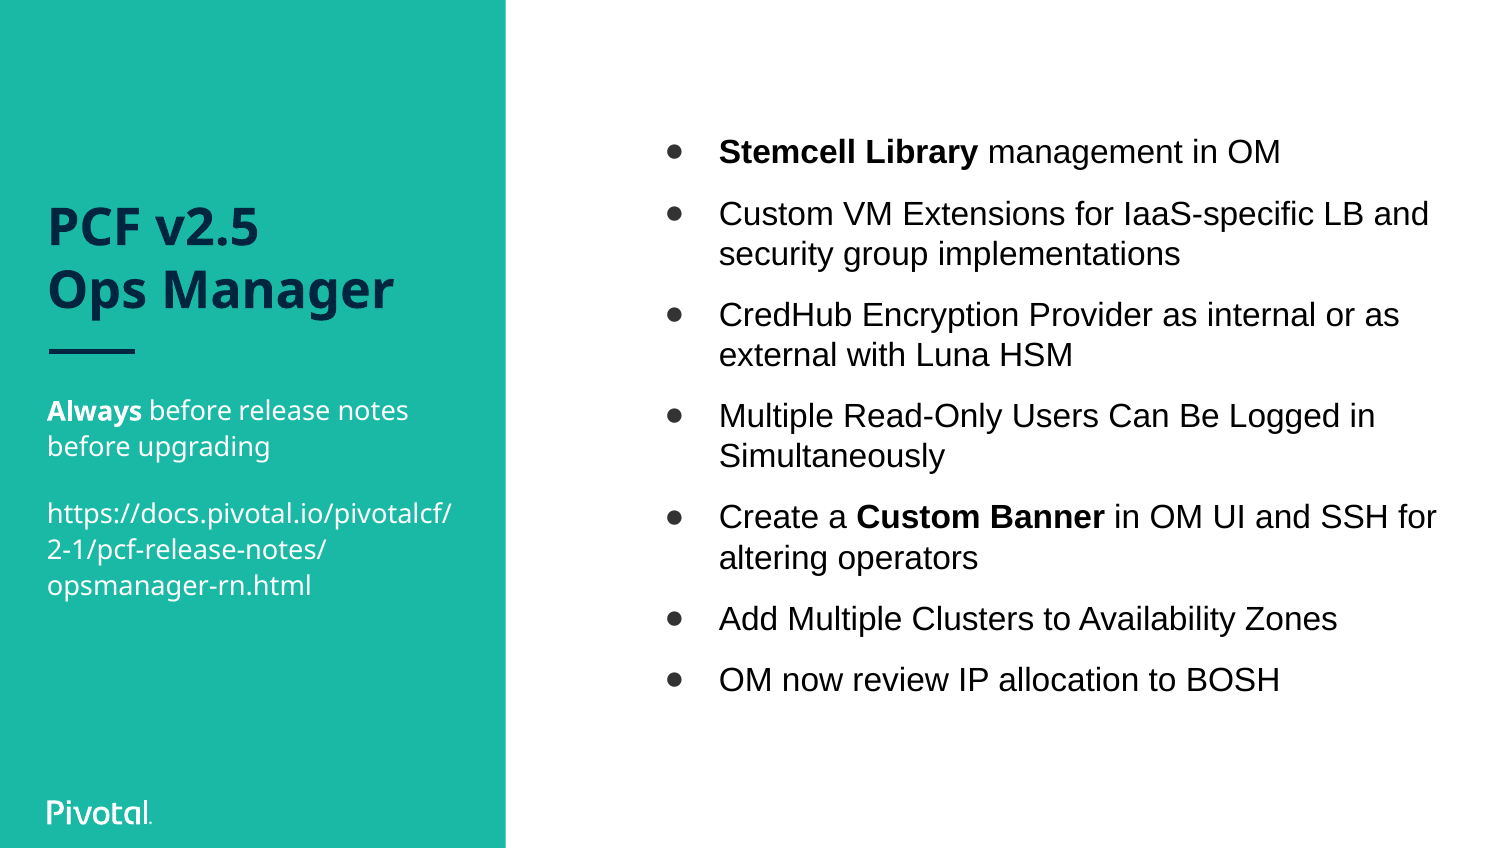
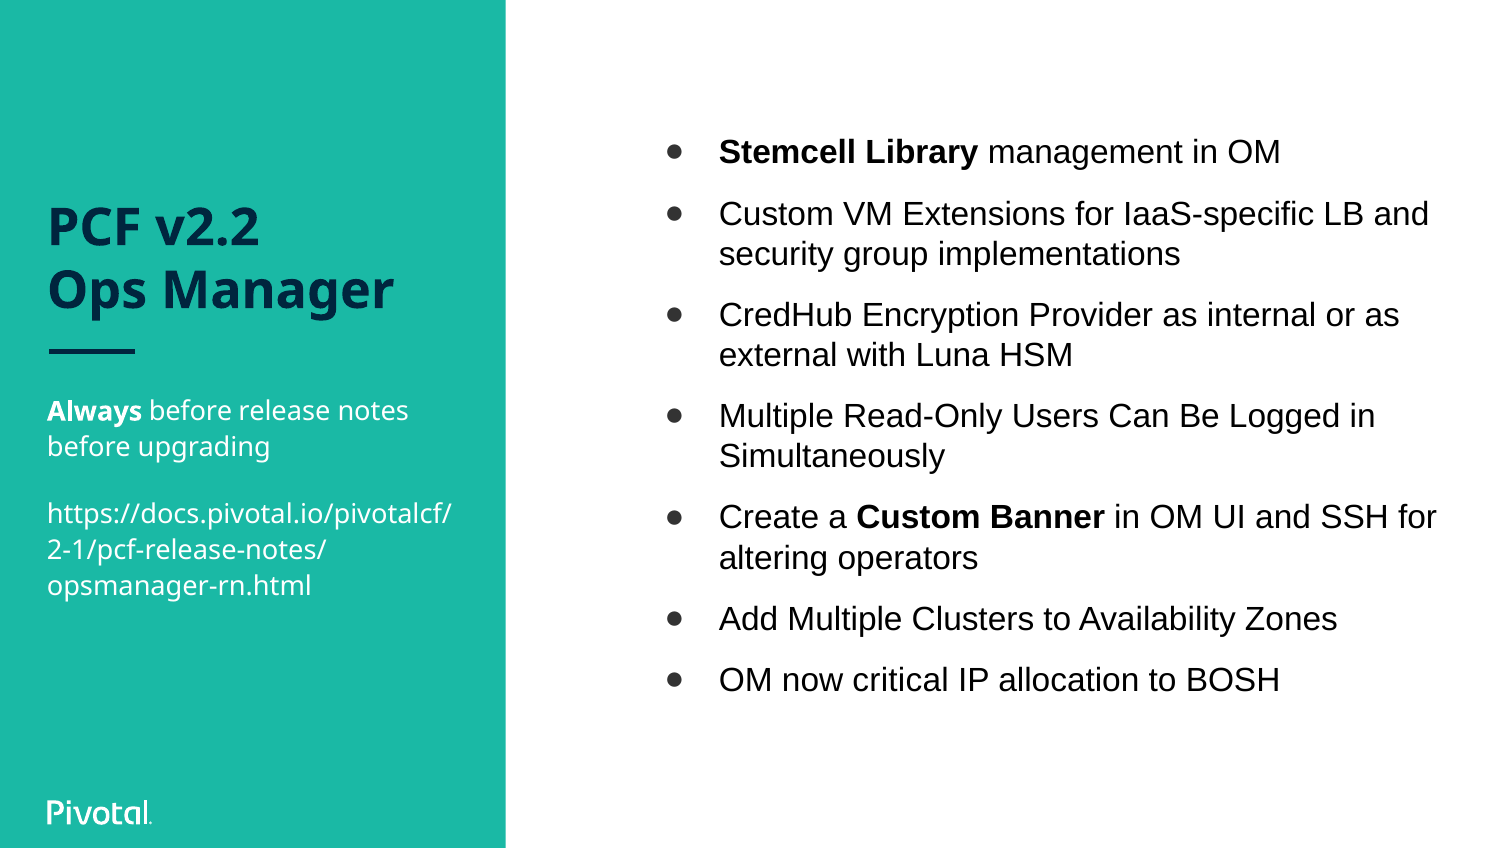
v2.5: v2.5 -> v2.2 (207, 228)
review: review -> critical (901, 681)
